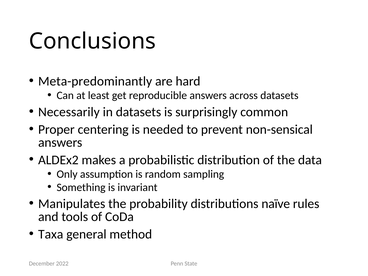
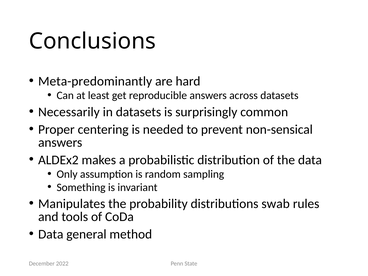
naïve: naïve -> swab (276, 204)
Taxa: Taxa -> Data (51, 234)
